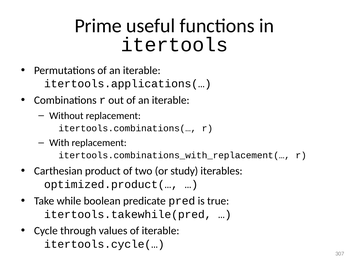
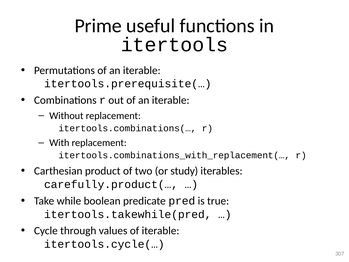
itertools.applications(…: itertools.applications(… -> itertools.prerequisite(… (128, 84)
optimized.product(…: optimized.product(… -> carefully.product(… (111, 184)
